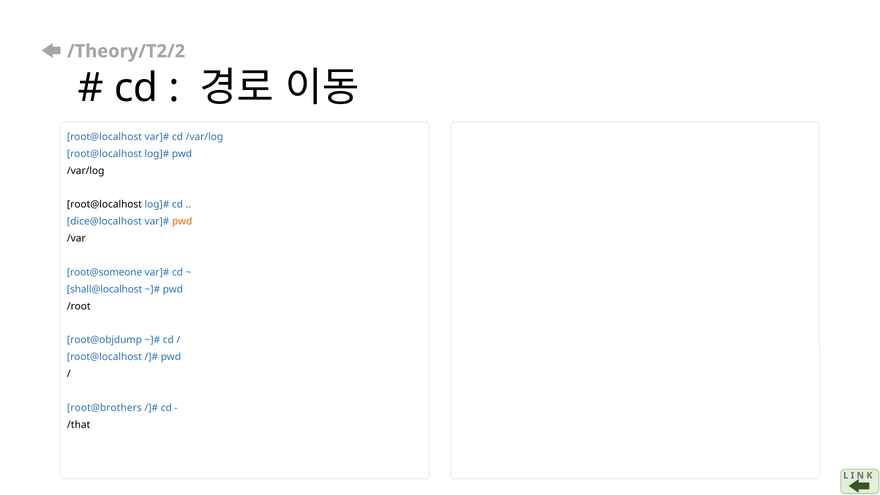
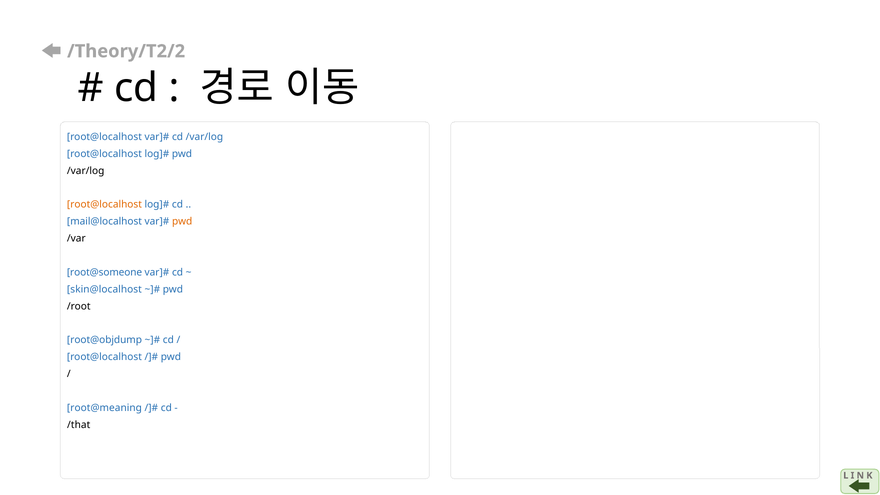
root@localhost colour: black -> orange (104, 205)
dice@localhost: dice@localhost -> mail@localhost (104, 222)
shall@localhost: shall@localhost -> skin@localhost (104, 289)
root@brothers: root@brothers -> root@meaning (104, 408)
